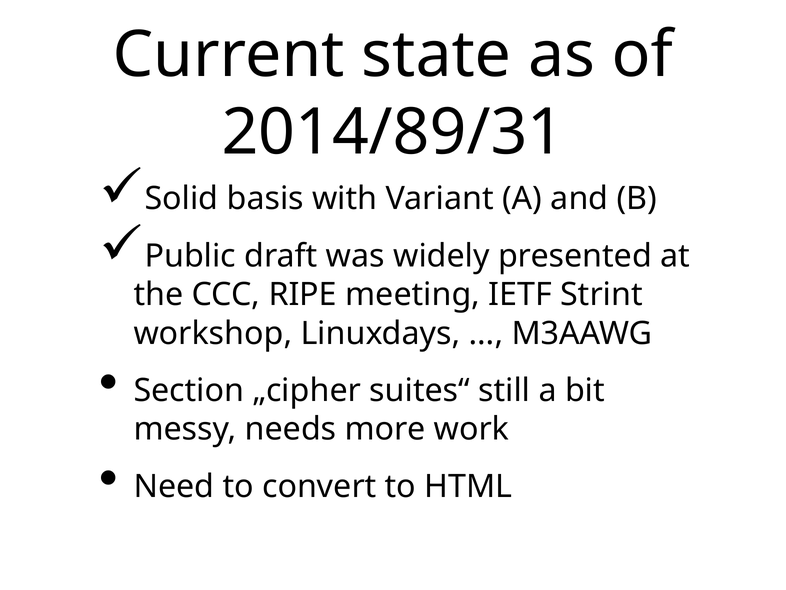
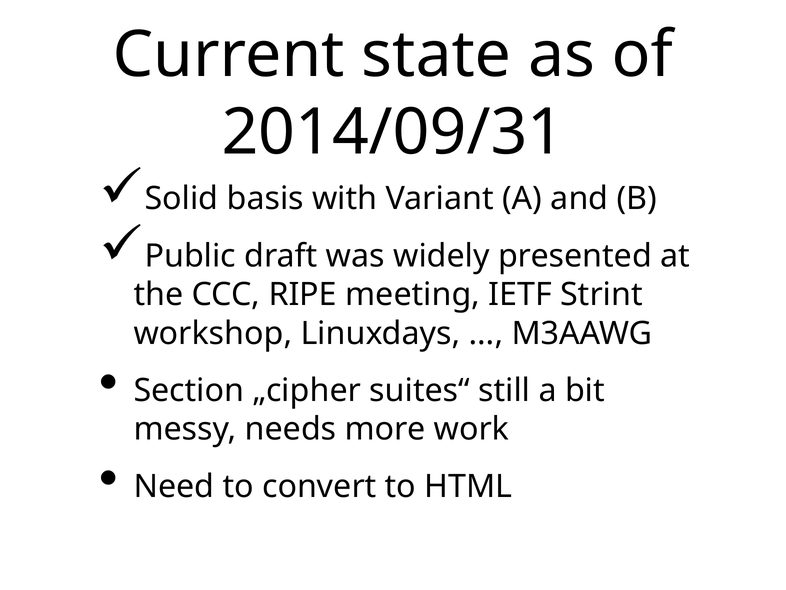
2014/89/31: 2014/89/31 -> 2014/09/31 (393, 132)
